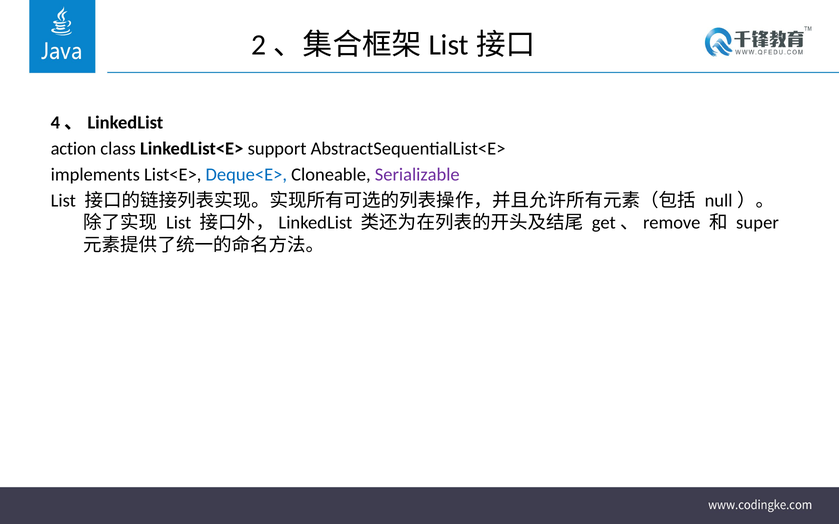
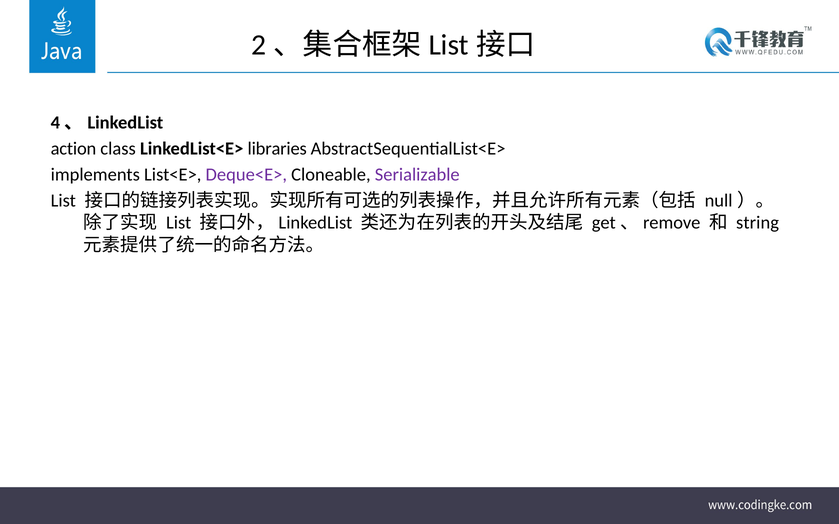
support: support -> libraries (277, 149)
Deque<E> colour: blue -> purple (246, 175)
super: super -> string (758, 223)
